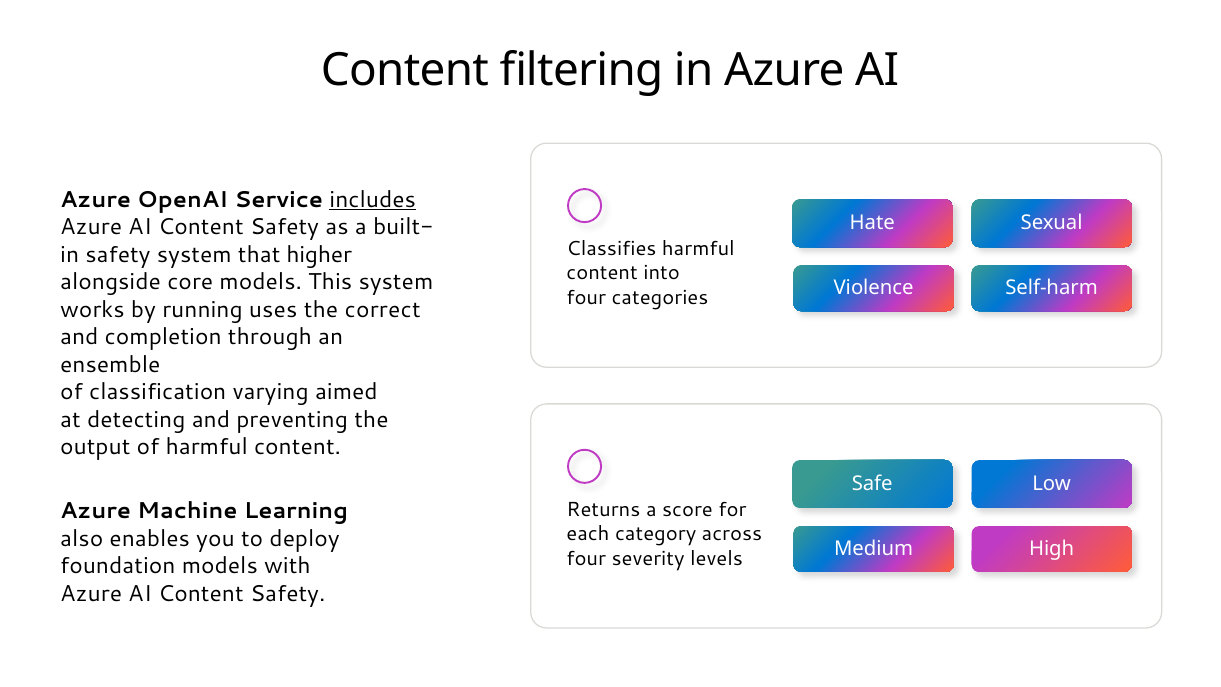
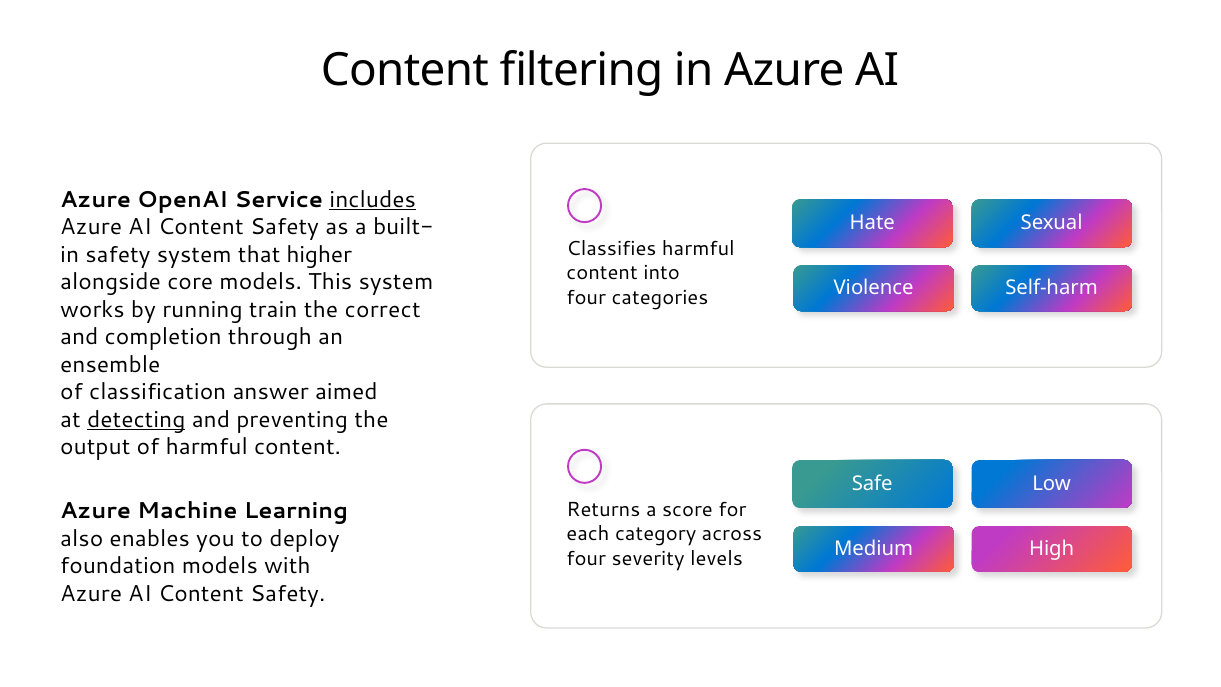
uses: uses -> train (273, 310)
varying: varying -> answer (271, 392)
detecting underline: none -> present (136, 419)
